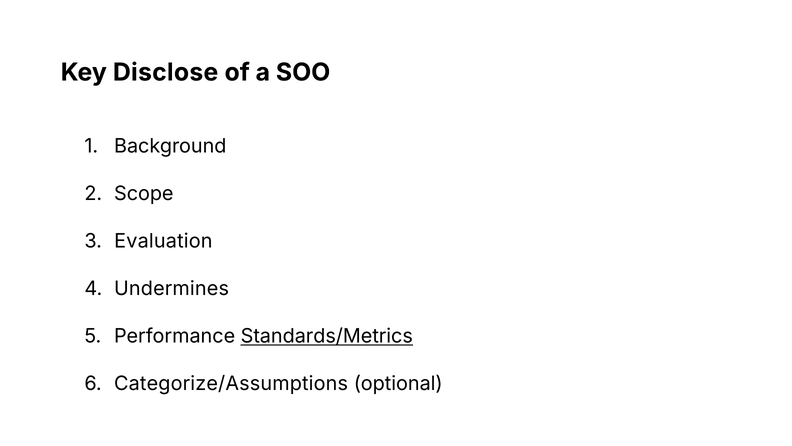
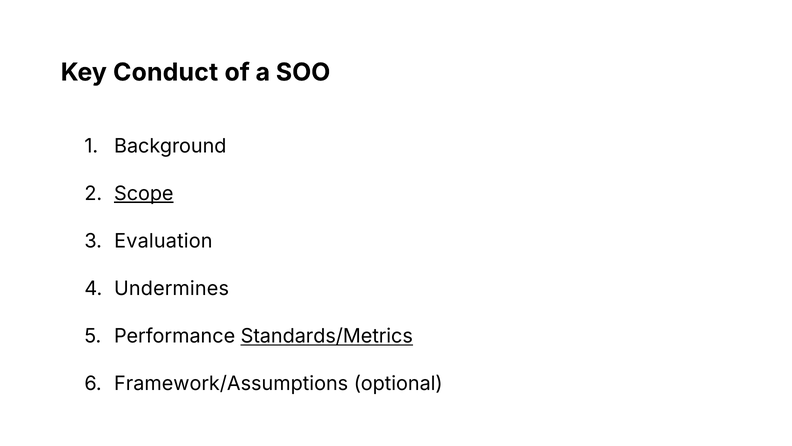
Disclose: Disclose -> Conduct (166, 72)
Scope underline: none -> present (144, 193)
Categorize/Assumptions: Categorize/Assumptions -> Framework/Assumptions (231, 384)
